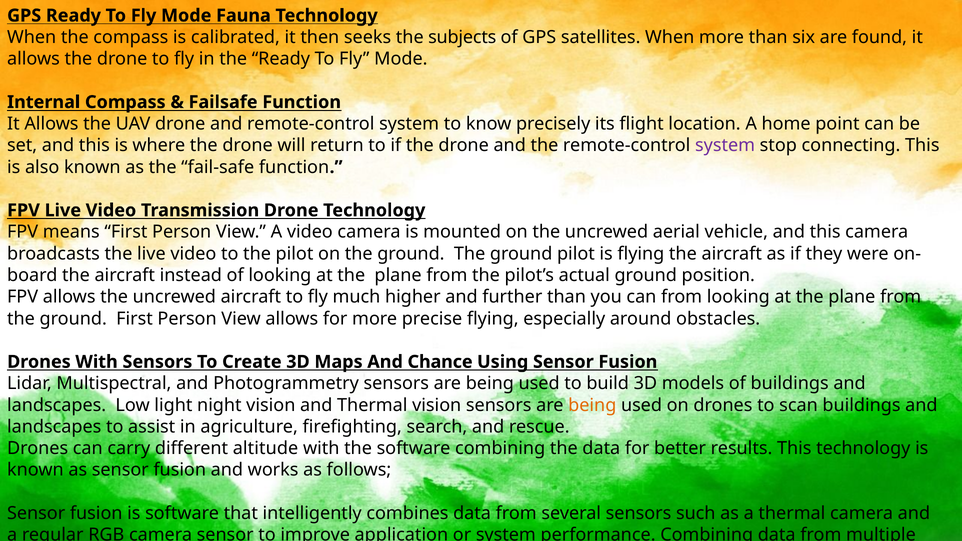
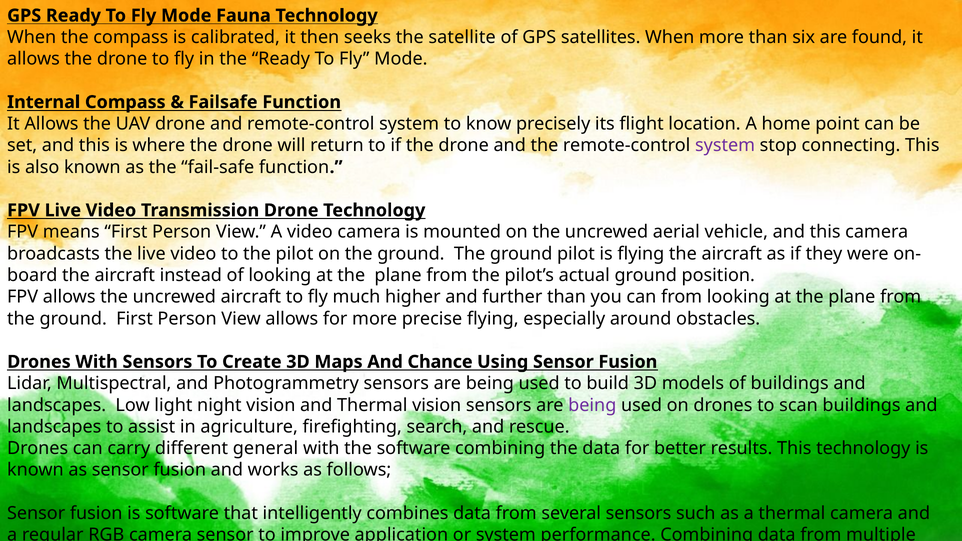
subjects: subjects -> satellite (462, 37)
being colour: orange -> purple (592, 405)
altitude: altitude -> general (266, 449)
